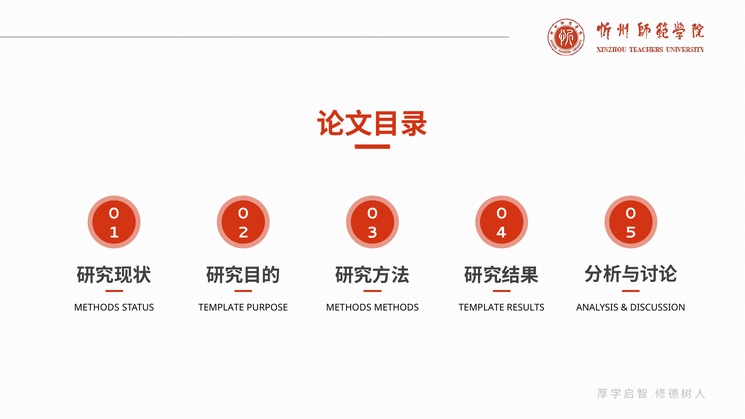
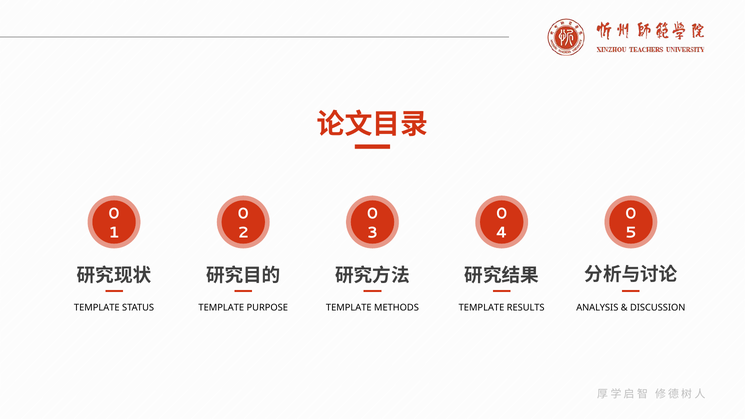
METHODS: METHODS -> TEMPLATE (97, 308)
METHODS: METHODS -> TEMPLATE (349, 308)
